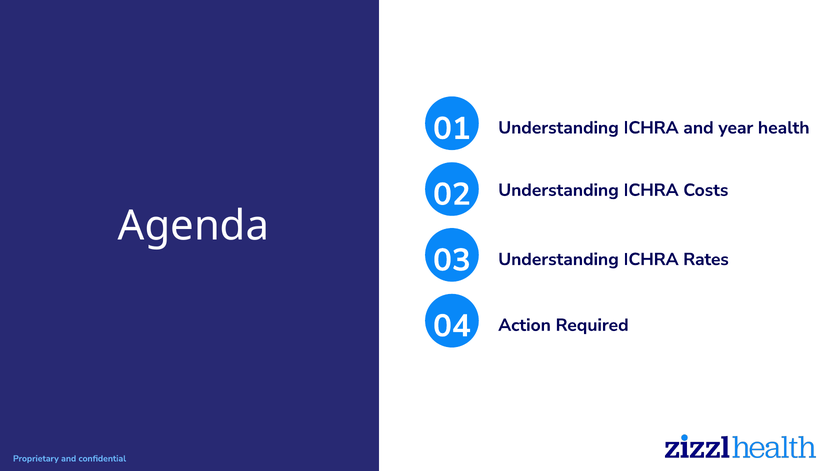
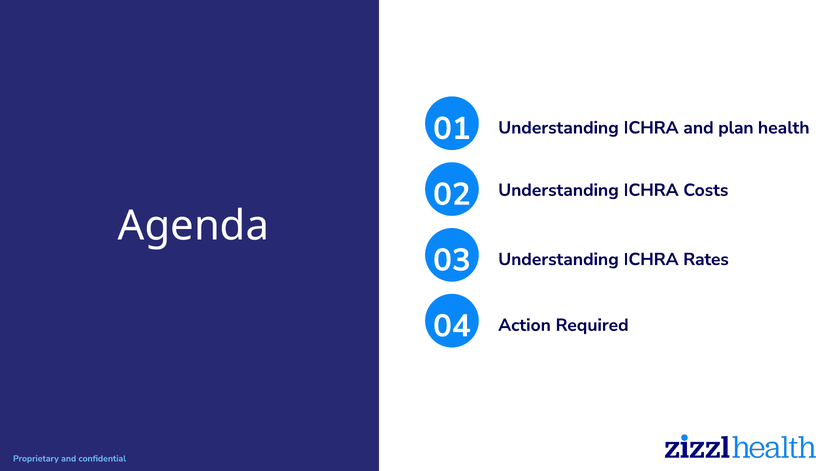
year: year -> plan (736, 128)
